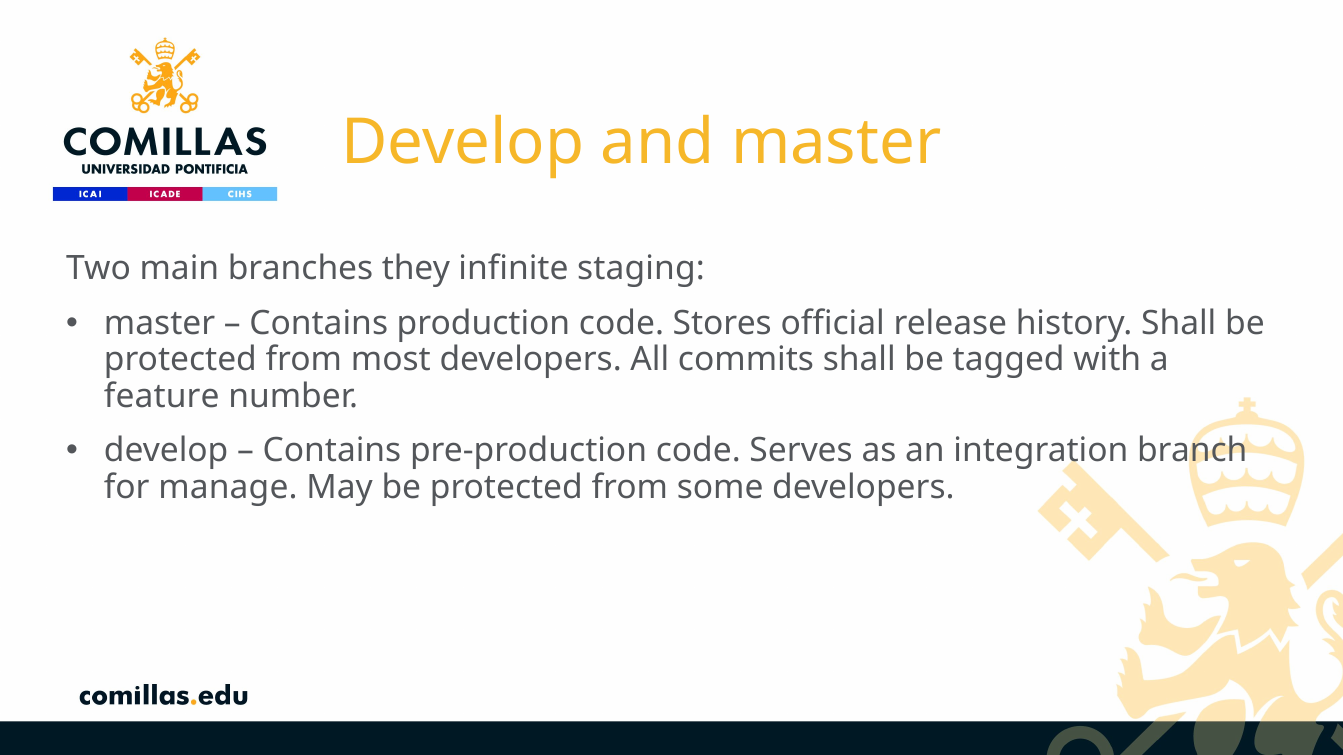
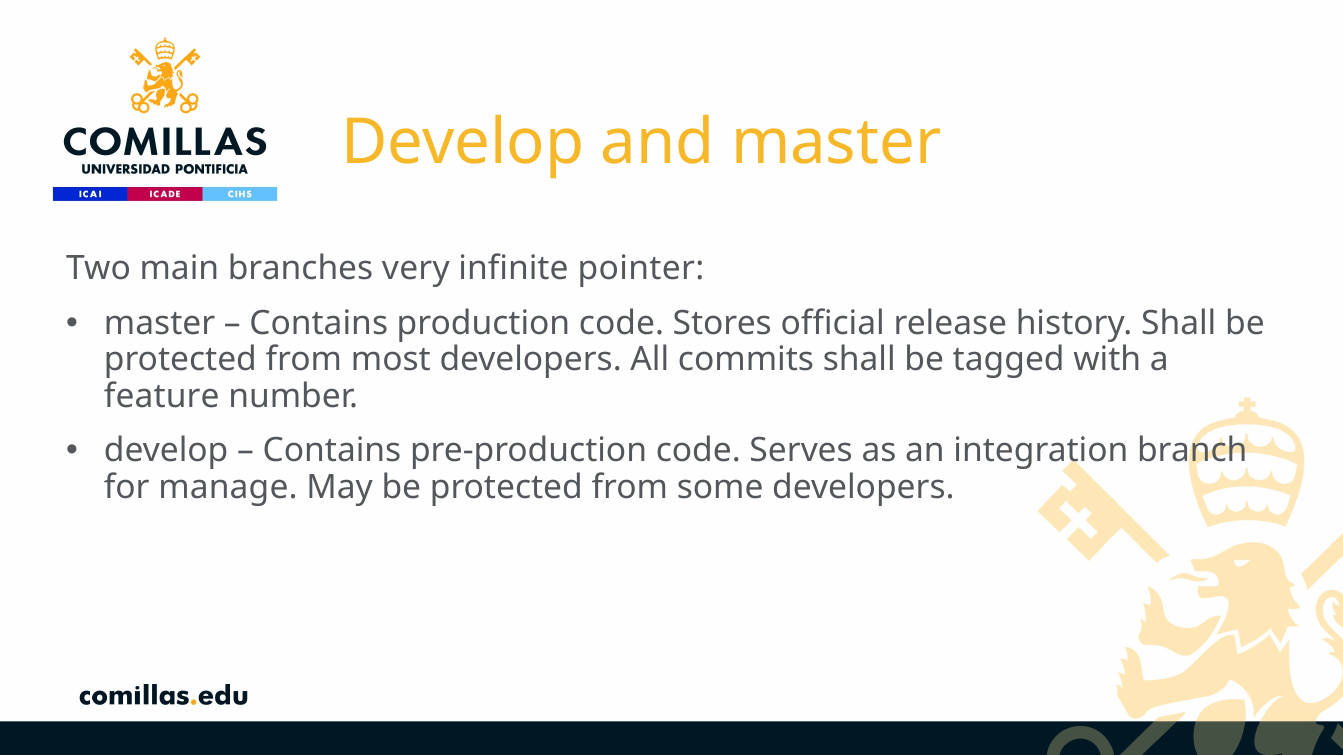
they: they -> very (416, 269)
staging: staging -> pointer (641, 269)
